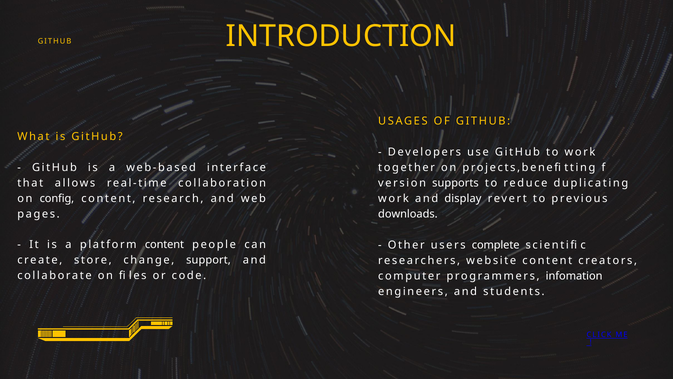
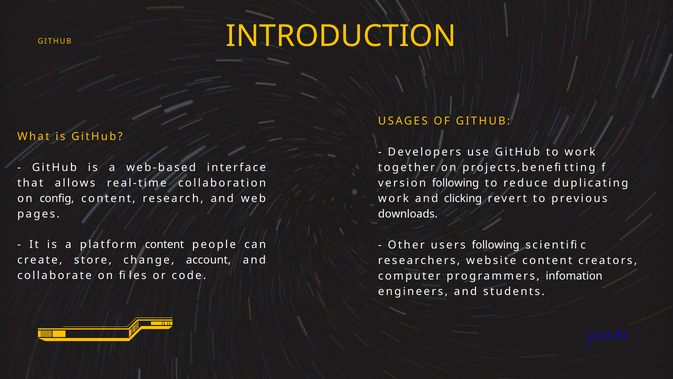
version supports: supports -> following (456, 183)
display: display -> clicking (463, 198)
users complete: complete -> following (496, 245)
support: support -> account (209, 260)
